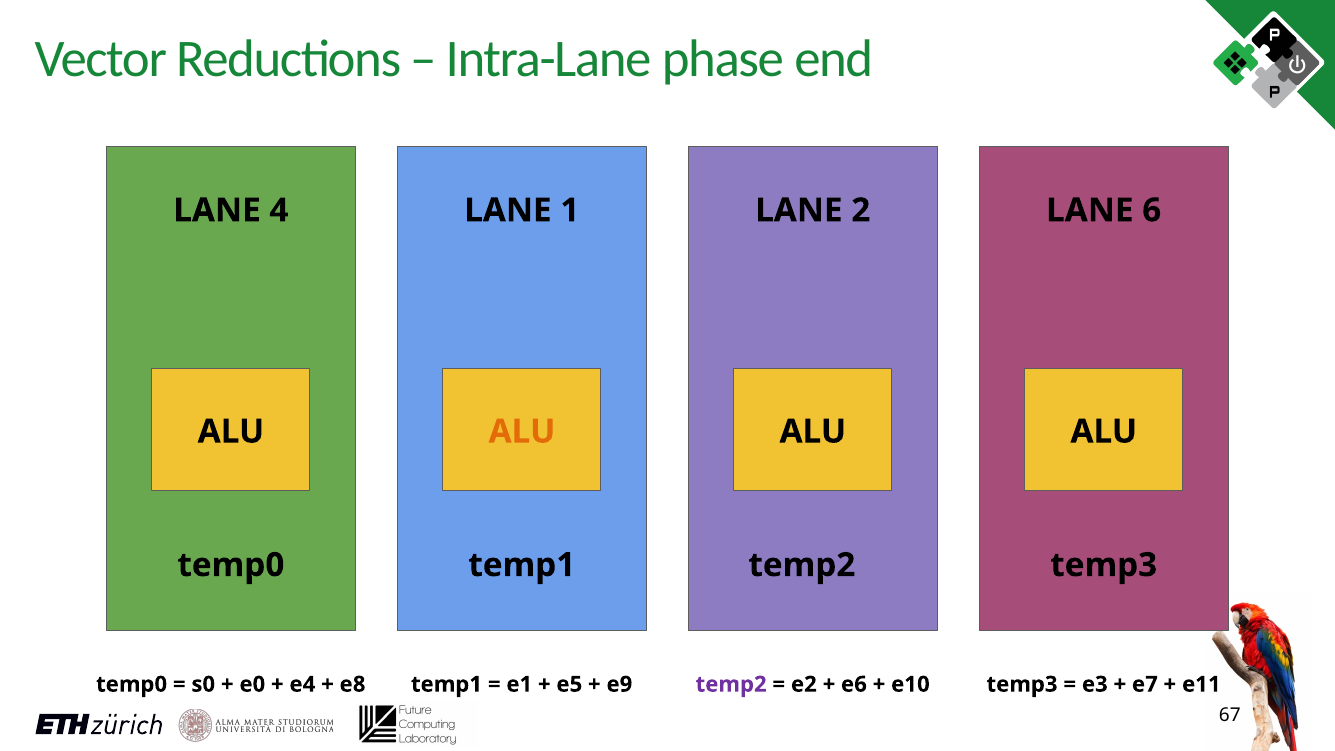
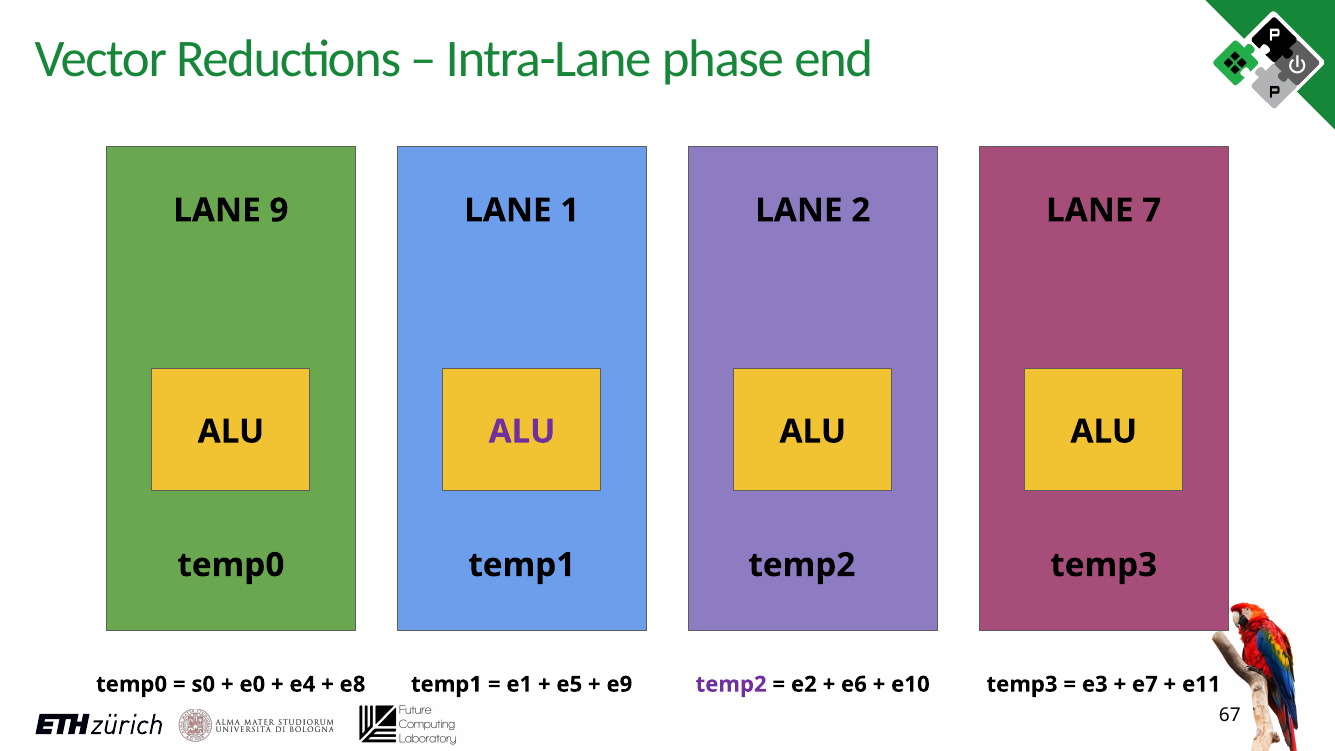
4: 4 -> 9 (279, 210)
6: 6 -> 7 (1152, 210)
ALU colour: orange -> purple (522, 431)
